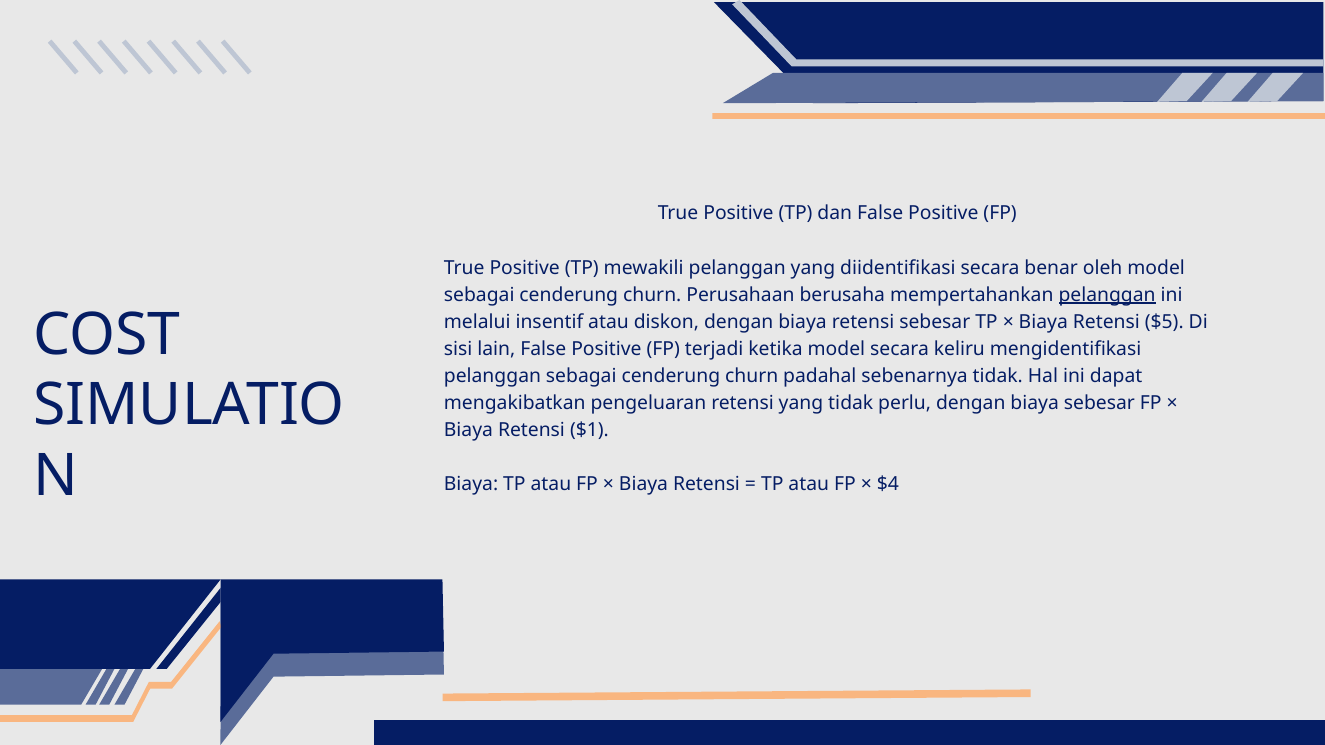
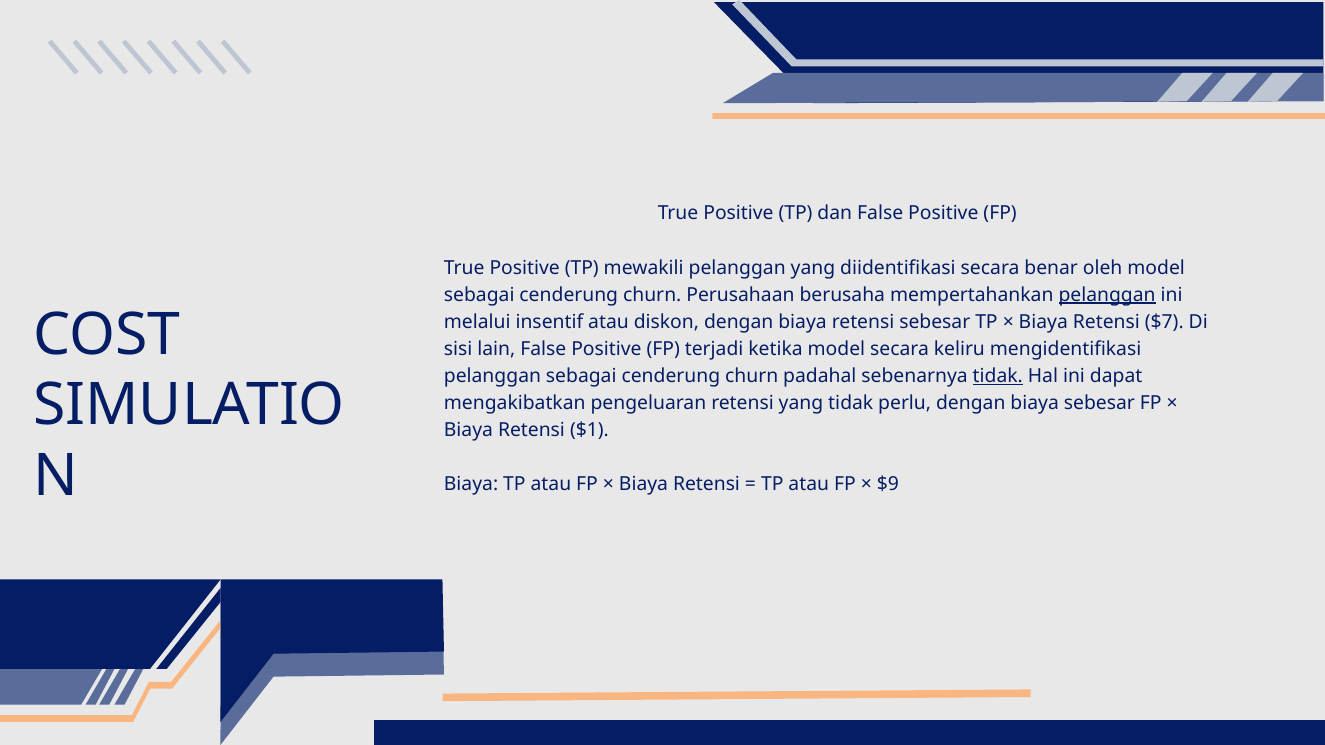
$5: $5 -> $7 (1164, 322)
tidak underline: none -> present (998, 376)
$4: $4 -> $9 (888, 484)
